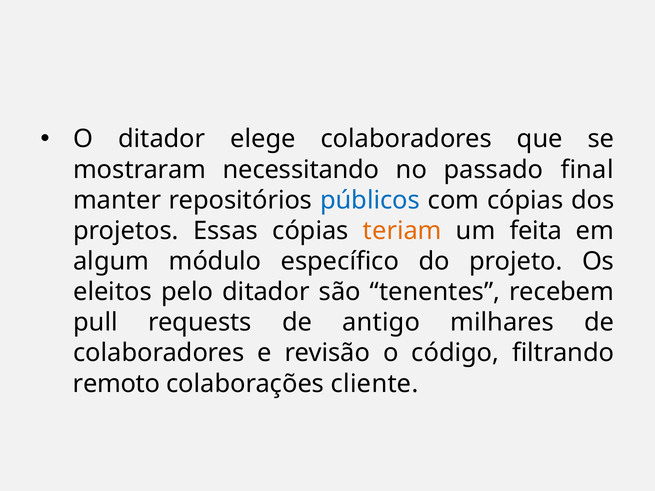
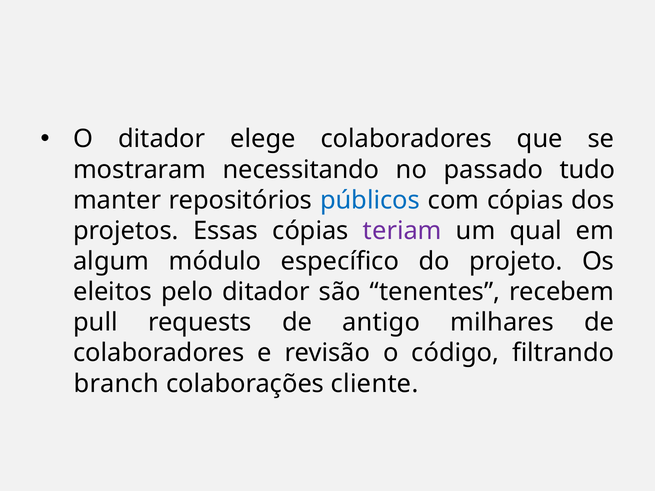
final: final -> tudo (587, 170)
teriam colour: orange -> purple (402, 231)
feita: feita -> qual (536, 231)
remoto: remoto -> branch (116, 384)
